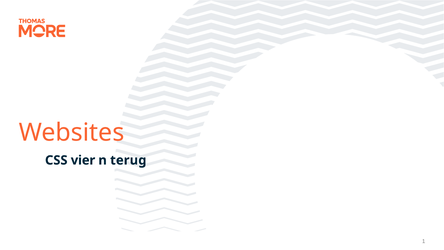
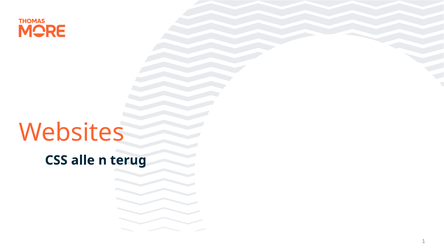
vier: vier -> alle (83, 160)
